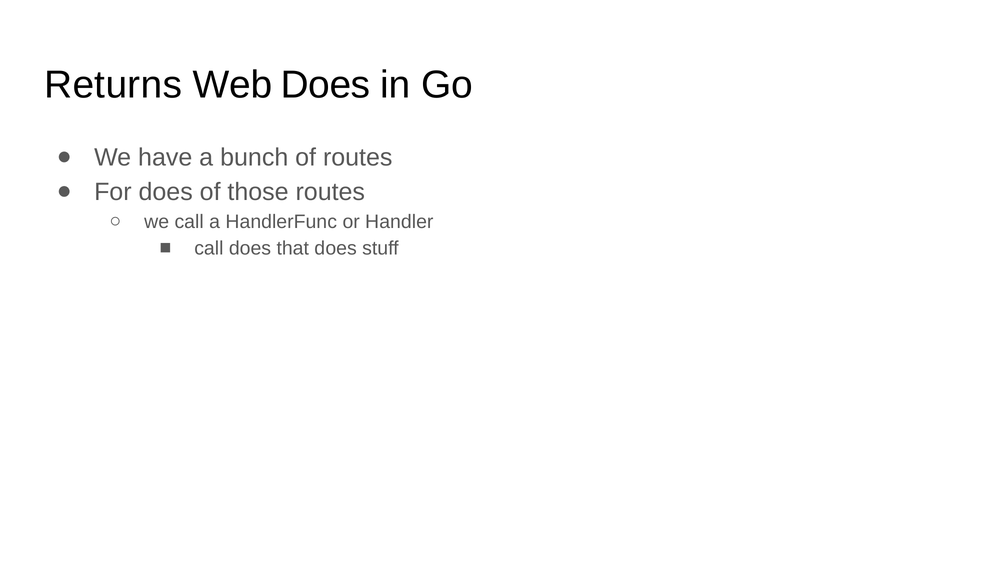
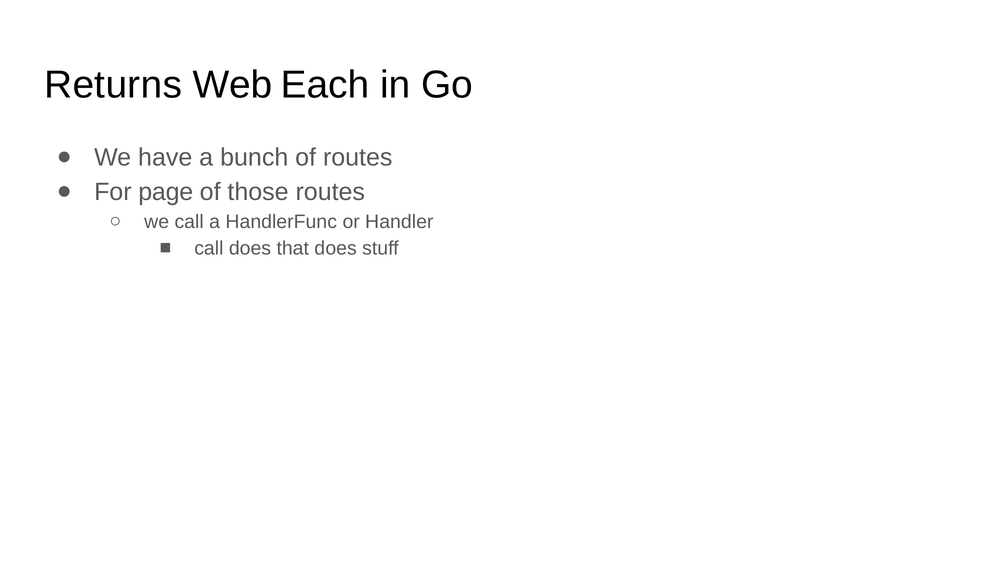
Web Does: Does -> Each (325, 85)
For does: does -> page (166, 192)
